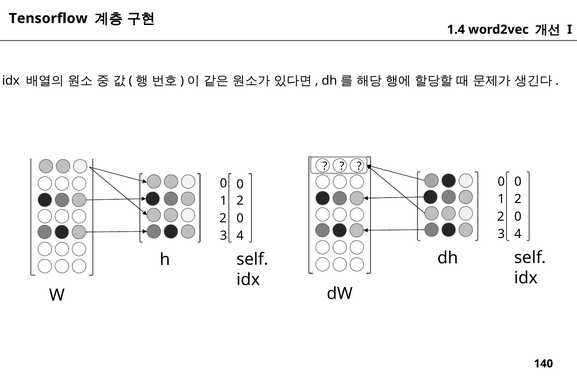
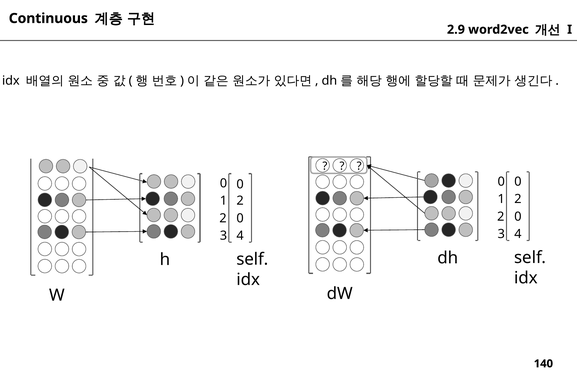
Tensorflow: Tensorflow -> Continuous (48, 18)
1.4: 1.4 -> 2.9 (456, 30)
